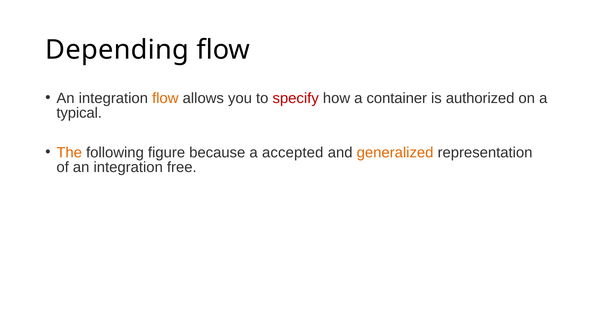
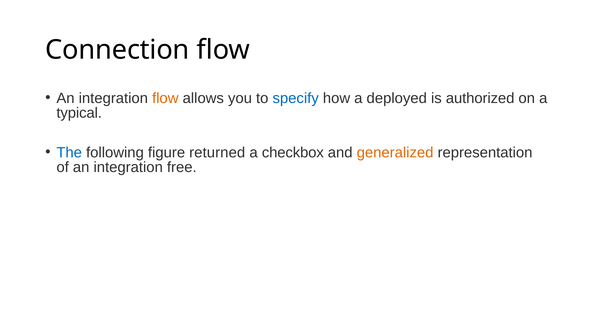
Depending: Depending -> Connection (117, 50)
specify colour: red -> blue (296, 98)
container: container -> deployed (397, 98)
The colour: orange -> blue (69, 153)
because: because -> returned (217, 153)
accepted: accepted -> checkbox (293, 153)
